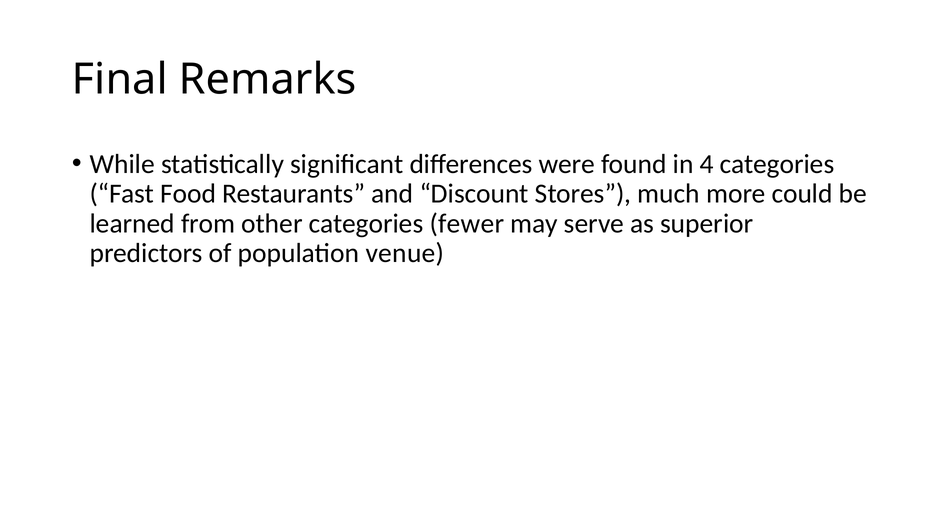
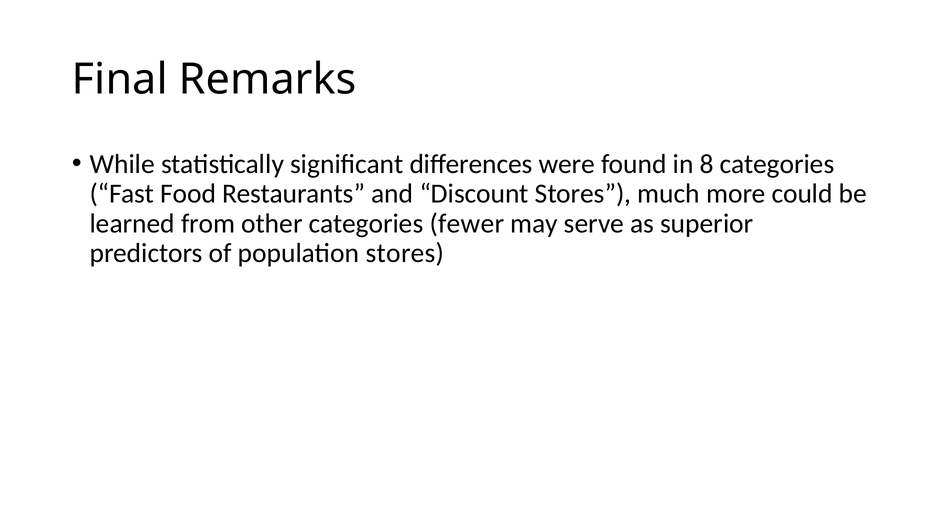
4: 4 -> 8 (707, 164)
population venue: venue -> stores (405, 253)
